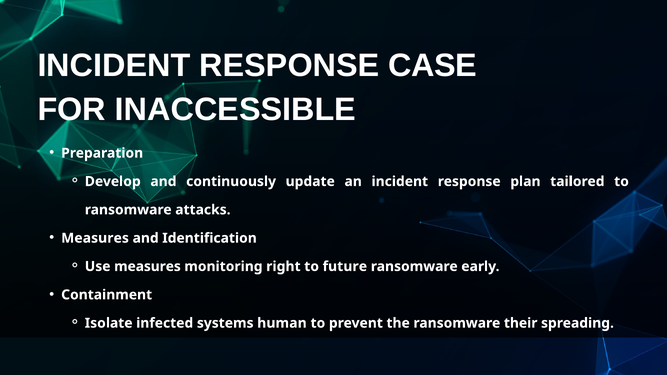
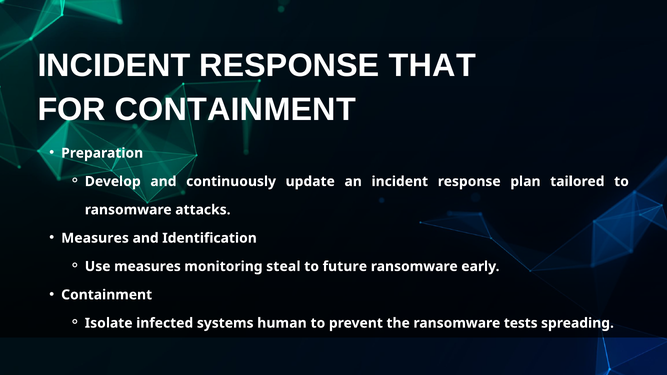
CASE: CASE -> THAT (432, 66)
FOR INACCESSIBLE: INACCESSIBLE -> CONTAINMENT (235, 110)
right: right -> steal (283, 267)
their: their -> tests (521, 323)
